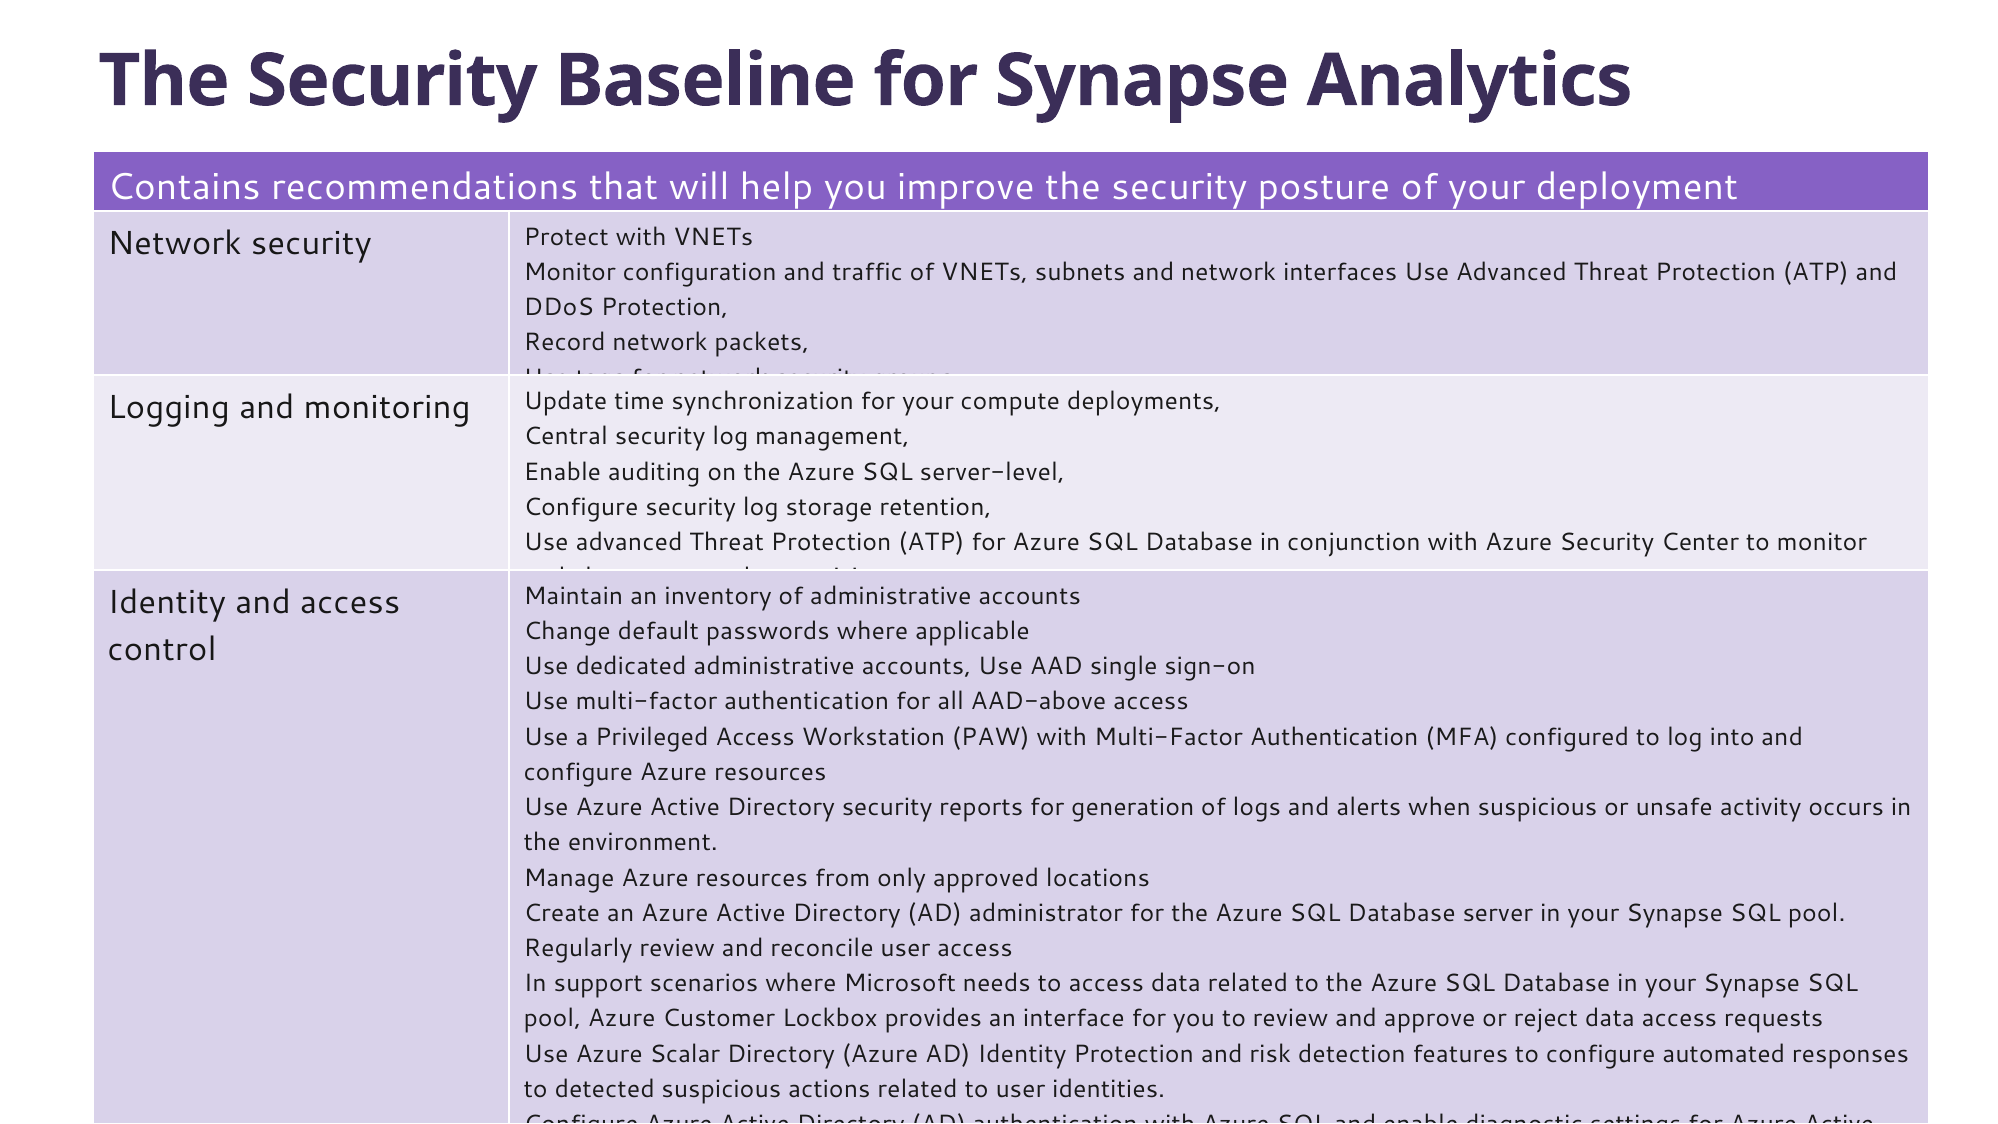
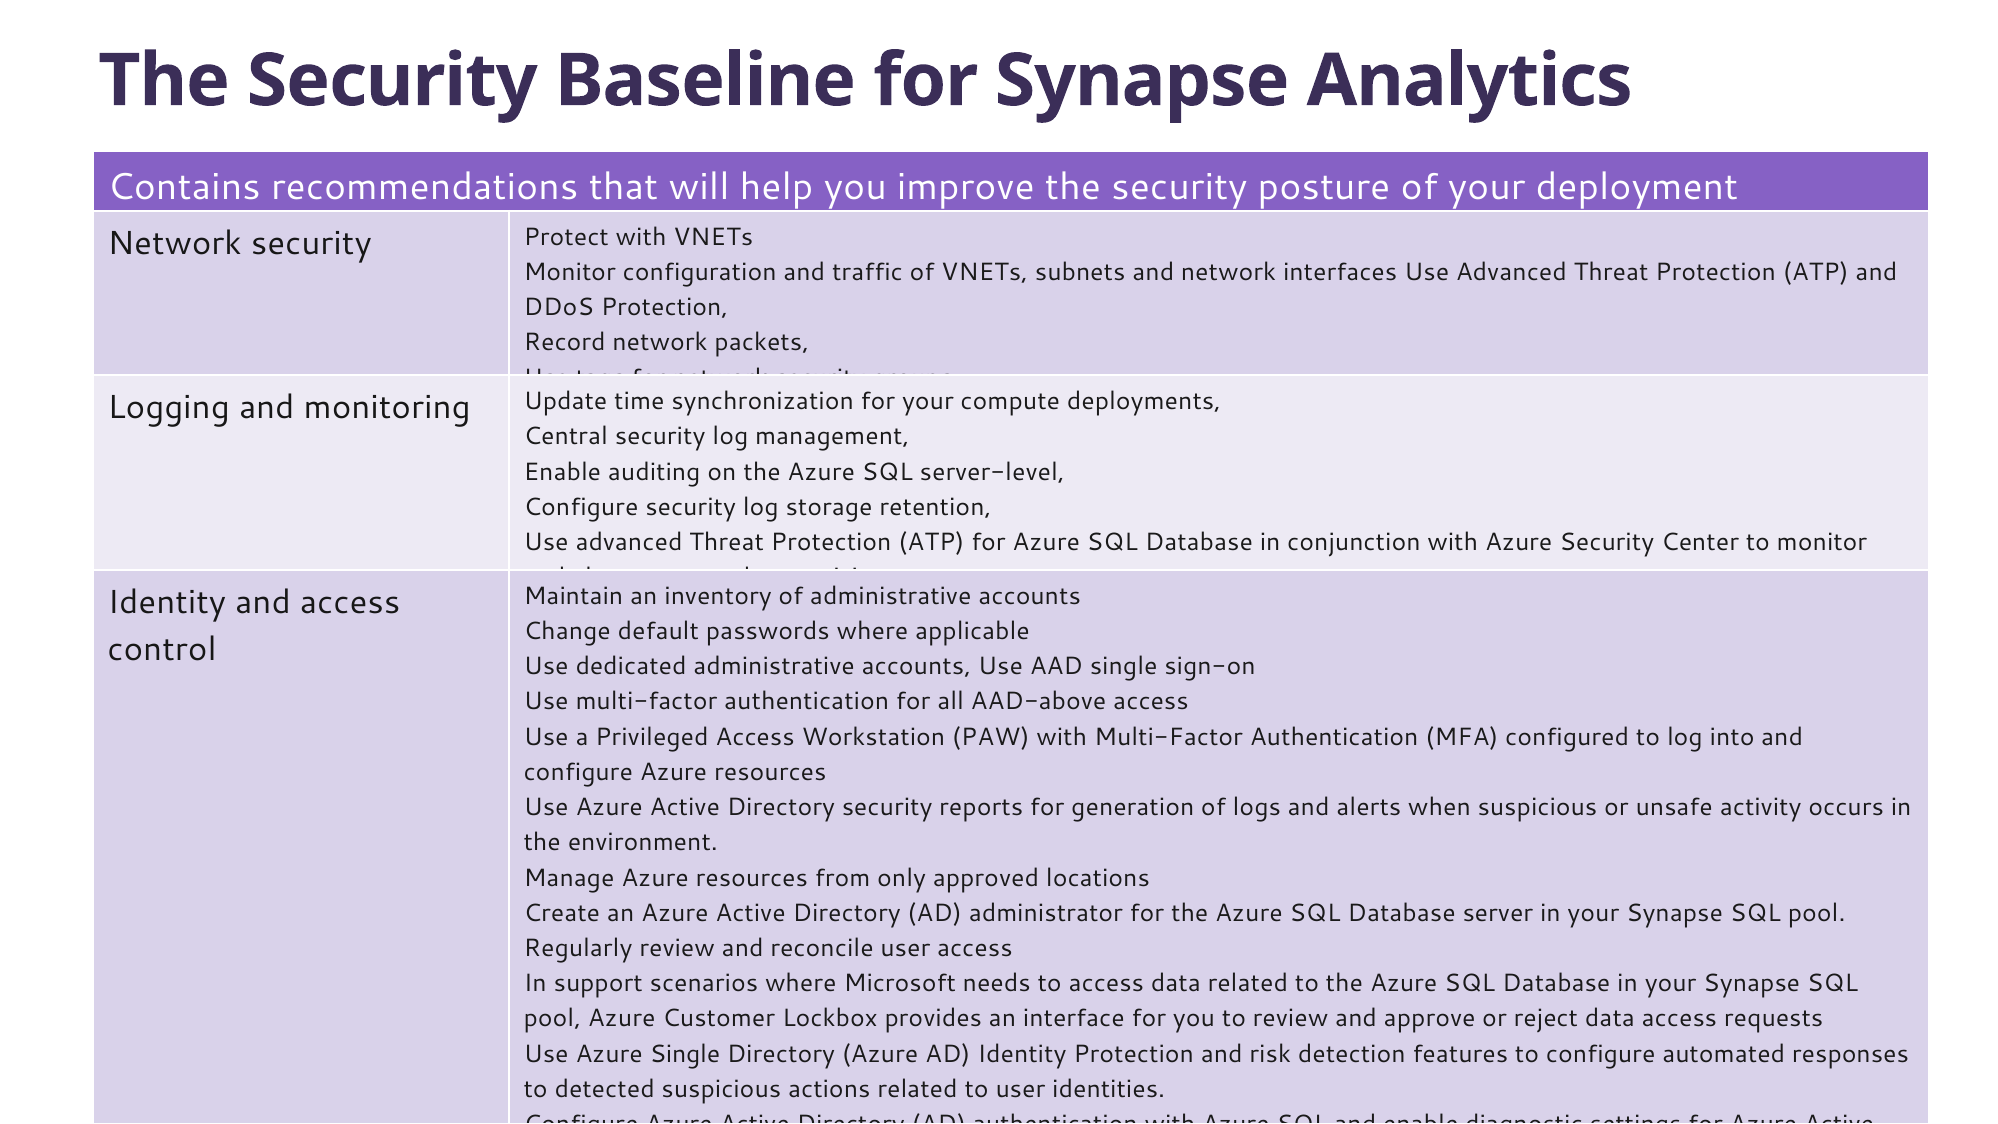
Azure Scalar: Scalar -> Single (685, 1054)
